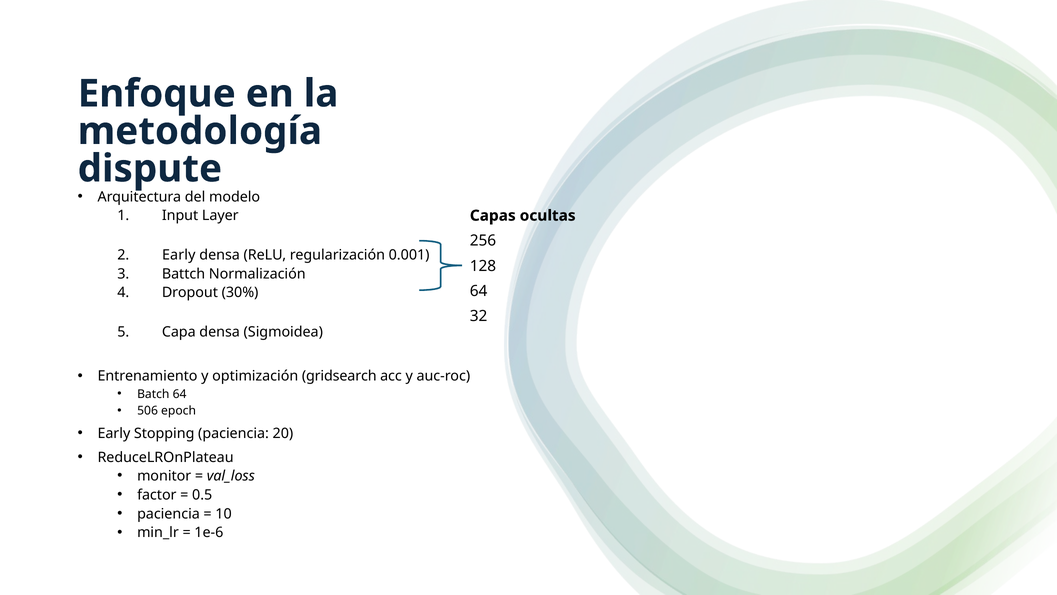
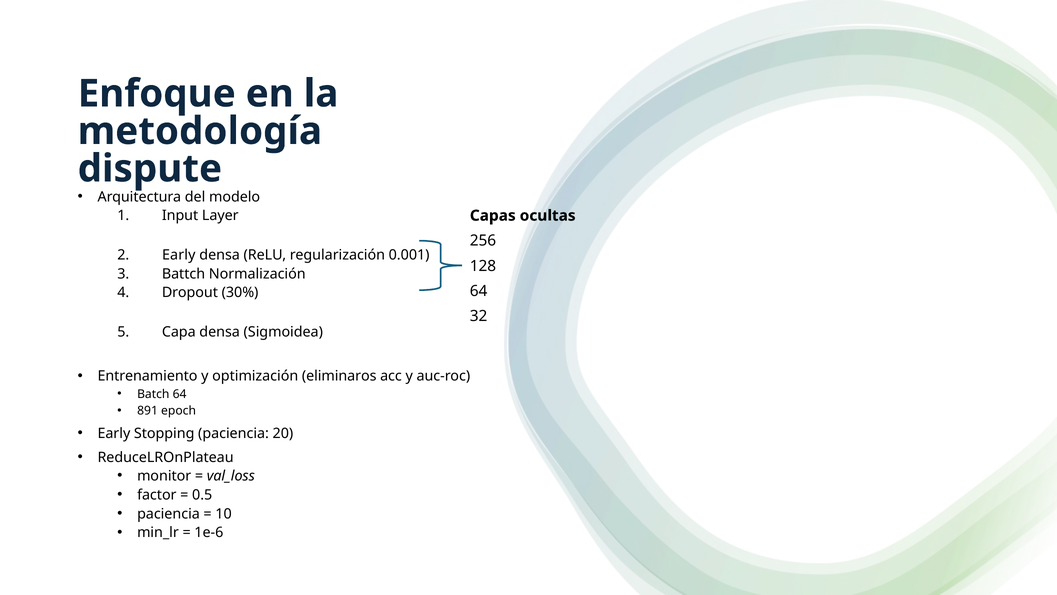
gridsearch: gridsearch -> eliminaros (339, 376)
506: 506 -> 891 (148, 411)
